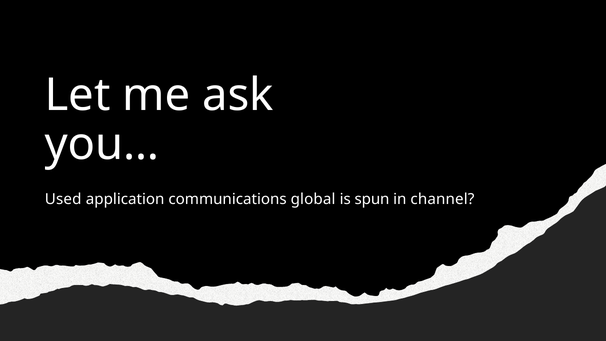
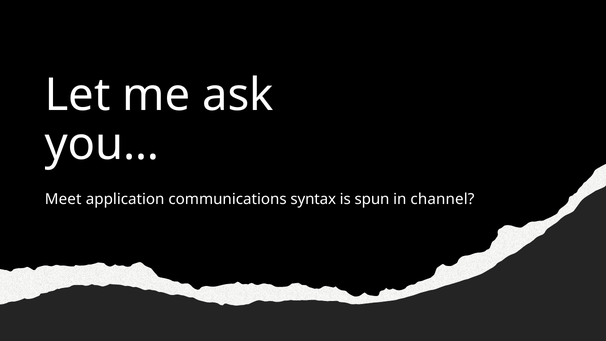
Used: Used -> Meet (63, 199)
global: global -> syntax (313, 199)
